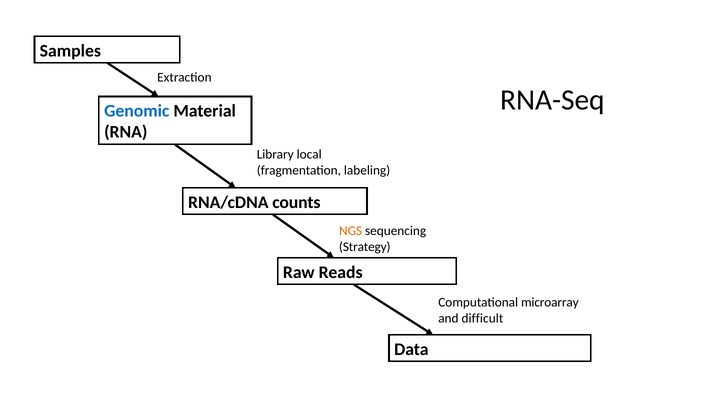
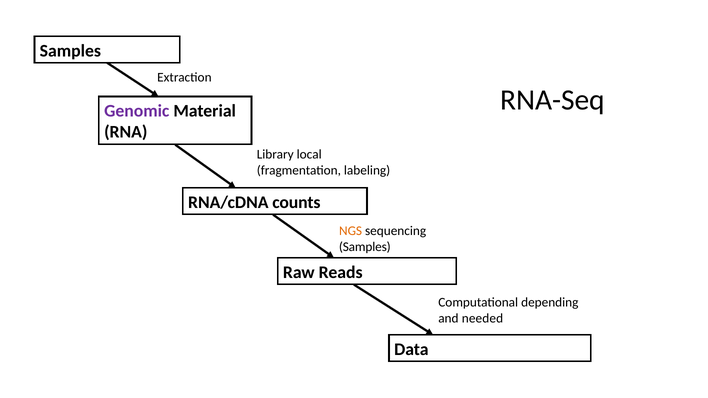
Genomic colour: blue -> purple (137, 111)
Strategy: Strategy -> Samples (365, 247)
microarray: microarray -> depending (550, 303)
difficult: difficult -> needed (482, 319)
